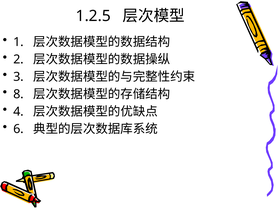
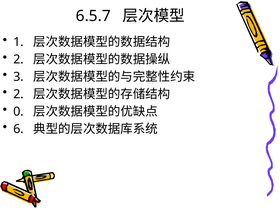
1.2.5: 1.2.5 -> 6.5.7 (93, 16)
8: 8 -> 2 (18, 94)
4: 4 -> 0 (18, 112)
